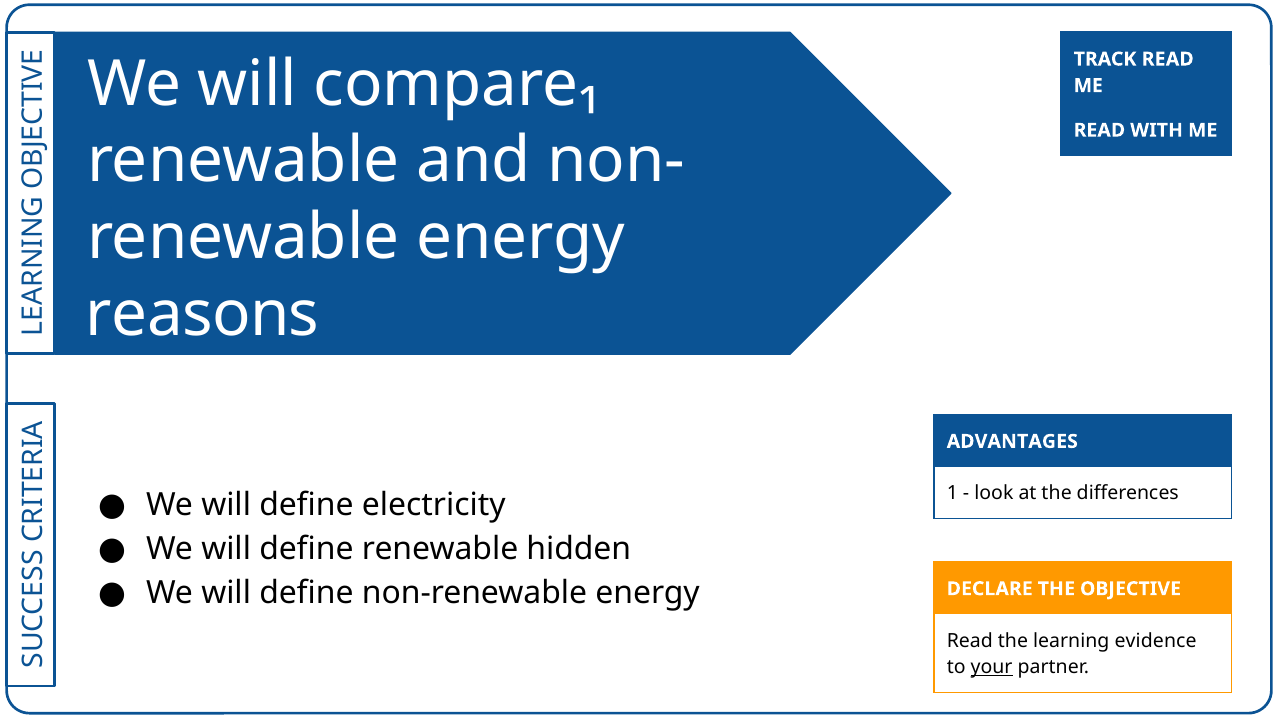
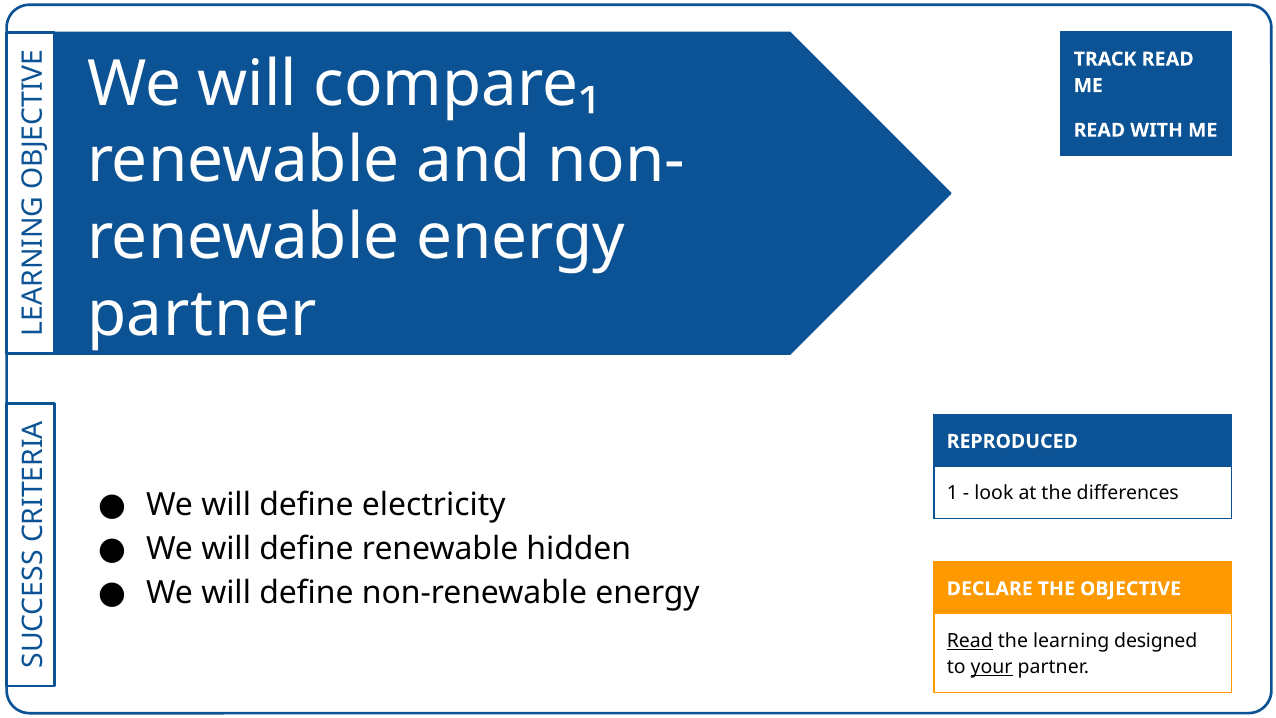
reasons: reasons -> partner (202, 314)
ADVANTAGES: ADVANTAGES -> REPRODUCED (1012, 441)
Read underline: none -> present (970, 641)
evidence: evidence -> designed (1156, 641)
